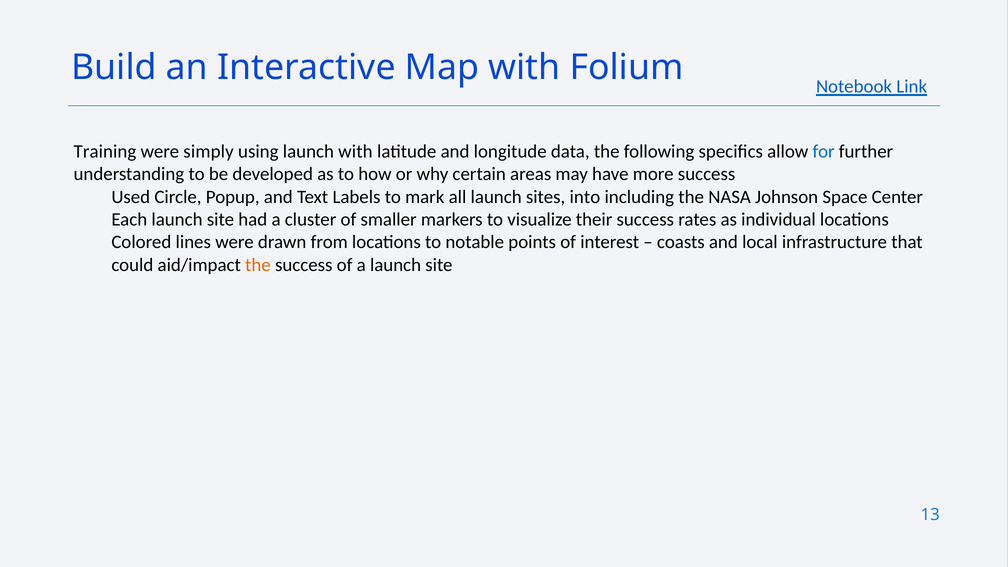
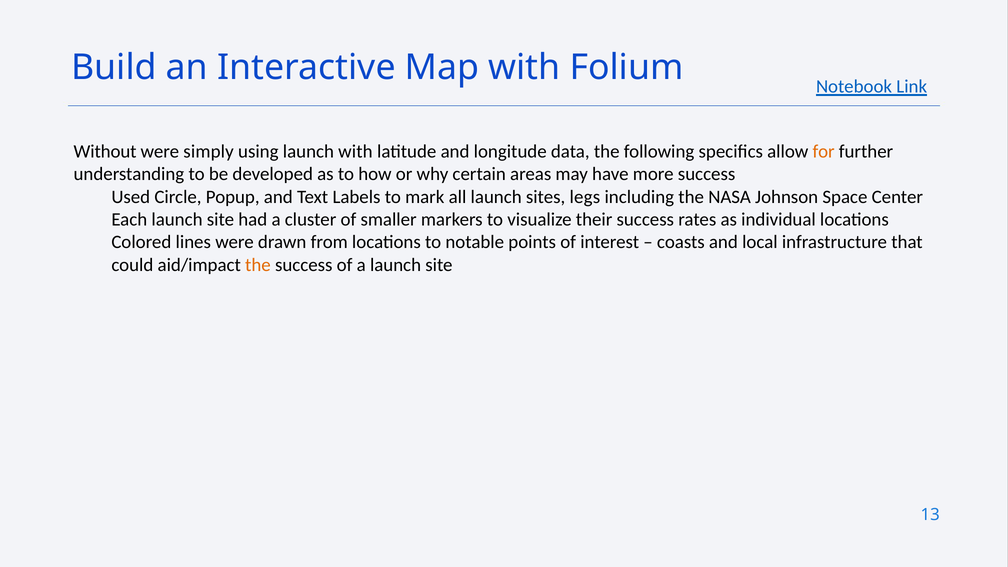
Training: Training -> Without (105, 151)
for colour: blue -> orange (824, 151)
into: into -> legs (585, 197)
